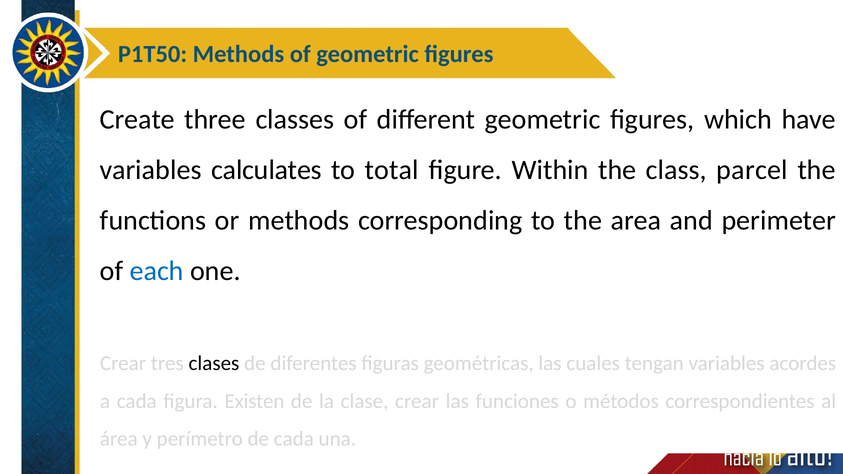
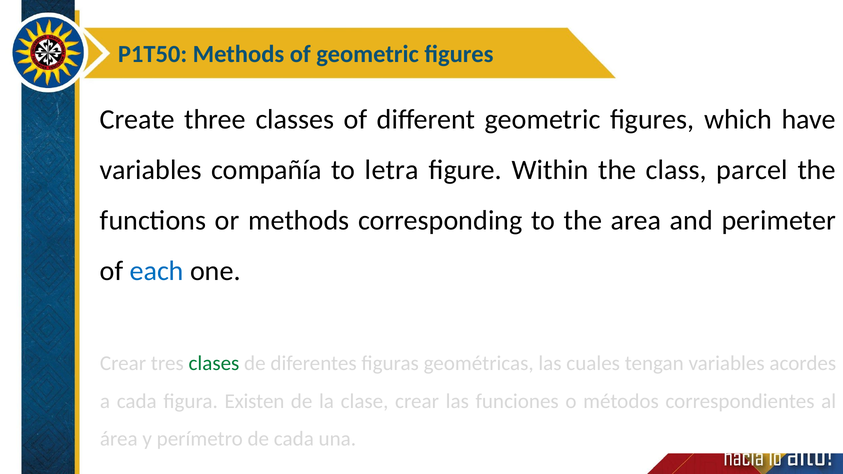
calculates: calculates -> compañía (267, 170)
total: total -> letra (392, 170)
clases colour: black -> green (214, 363)
